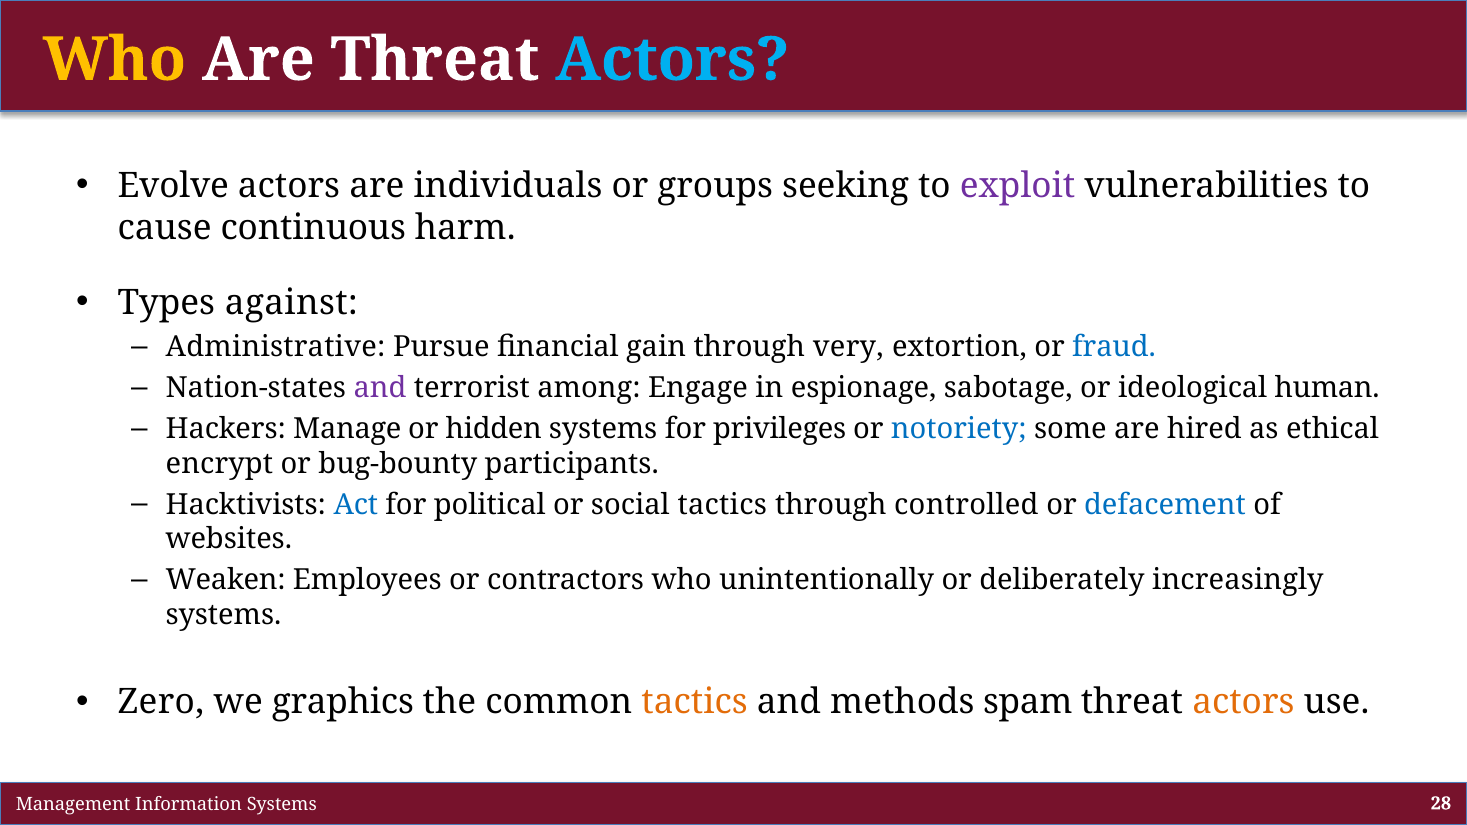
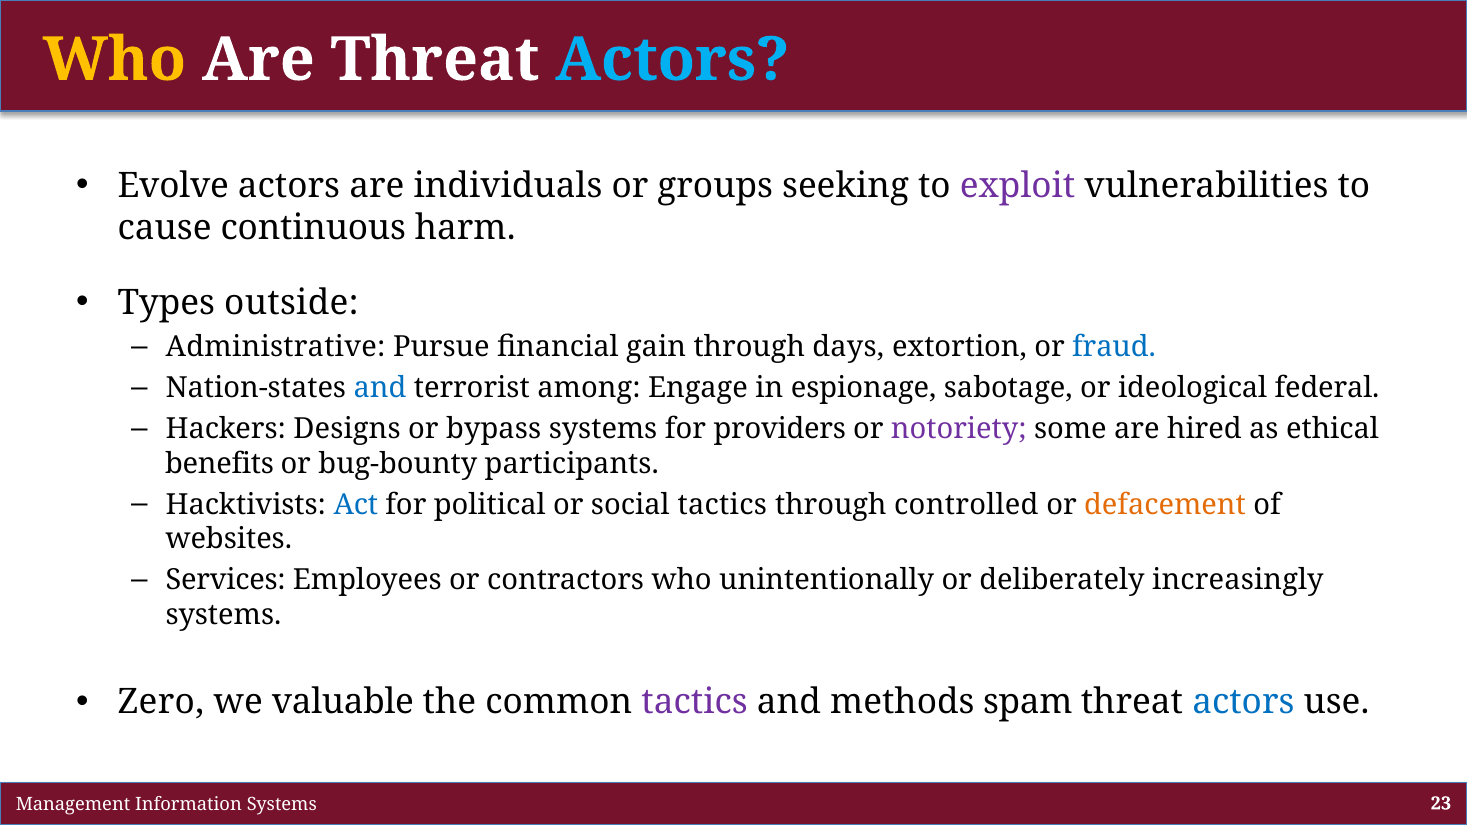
against: against -> outside (292, 303)
very: very -> days (848, 347)
and colour: purple -> blue (380, 388)
human: human -> federal (1327, 388)
Manage: Manage -> Designs (347, 429)
hidden: hidden -> bypass (494, 429)
privileges: privileges -> providers (780, 429)
notoriety colour: blue -> purple (959, 429)
encrypt: encrypt -> benefits (220, 464)
defacement colour: blue -> orange (1165, 505)
Weaken: Weaken -> Services (226, 581)
graphics: graphics -> valuable (343, 703)
tactics colour: orange -> purple (695, 703)
actors colour: orange -> blue (1243, 703)
28: 28 -> 23 (1441, 804)
